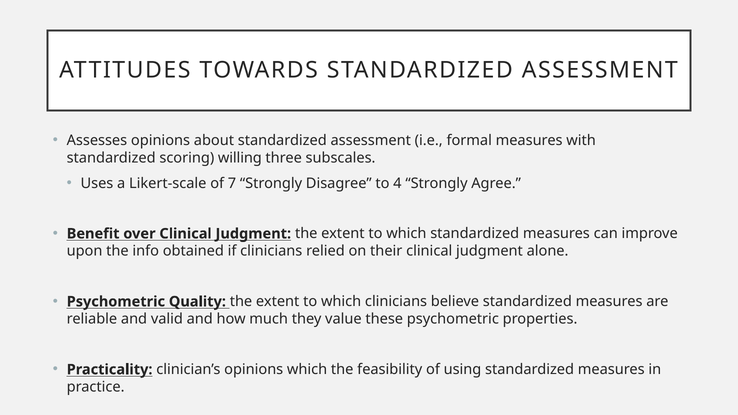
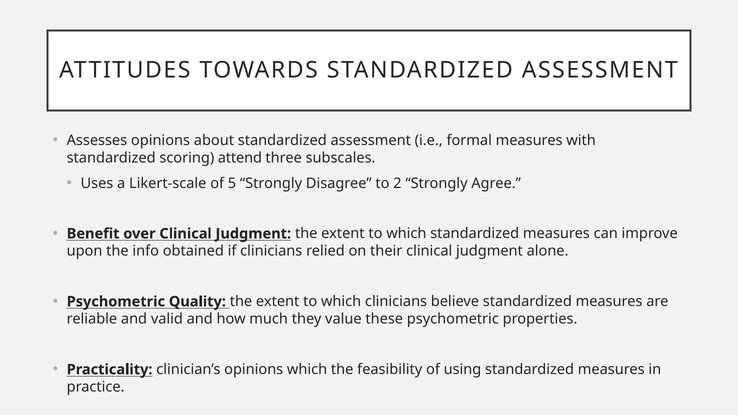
willing: willing -> attend (240, 158)
7: 7 -> 5 (232, 183)
4: 4 -> 2 (397, 183)
